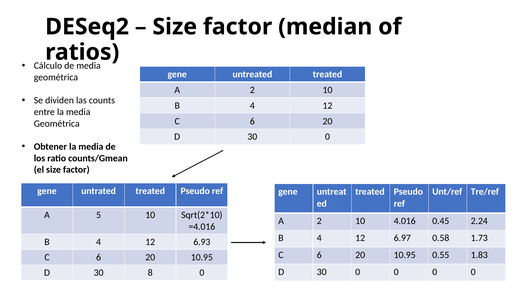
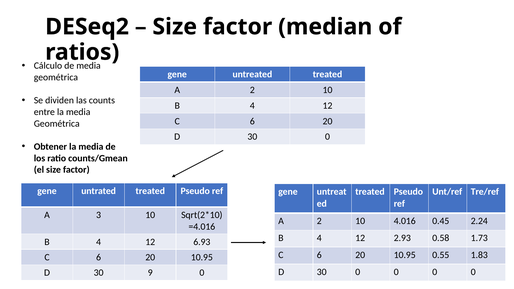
5: 5 -> 3 (99, 215)
6.97: 6.97 -> 2.93 (402, 238)
8: 8 -> 9 (150, 273)
